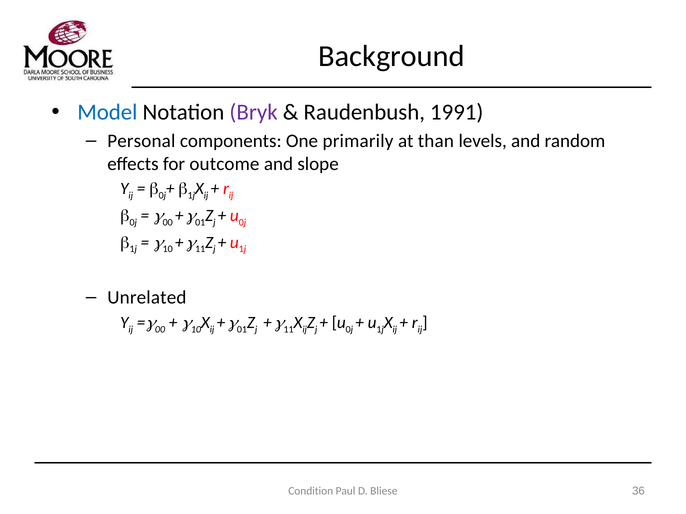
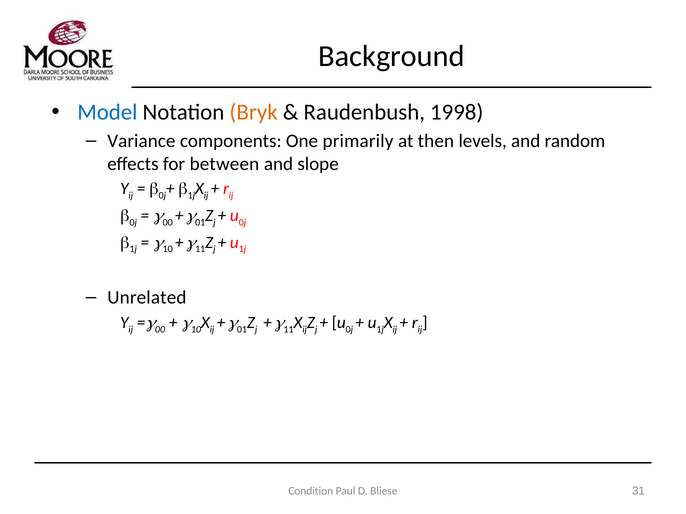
Bryk colour: purple -> orange (254, 112)
1991: 1991 -> 1998 (457, 112)
Personal: Personal -> Variance (141, 141)
than: than -> then (436, 141)
outcome: outcome -> between (224, 164)
36: 36 -> 31 (638, 491)
